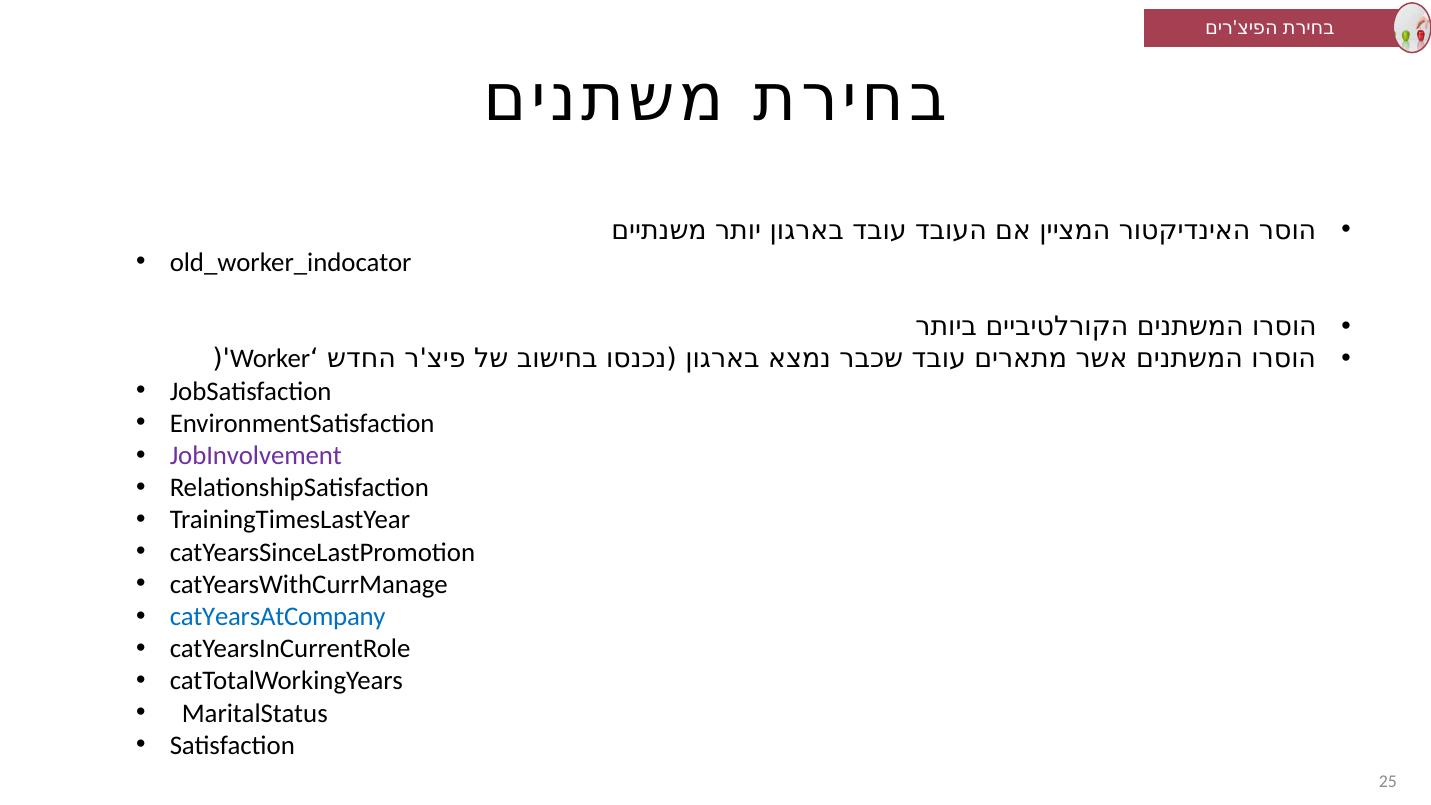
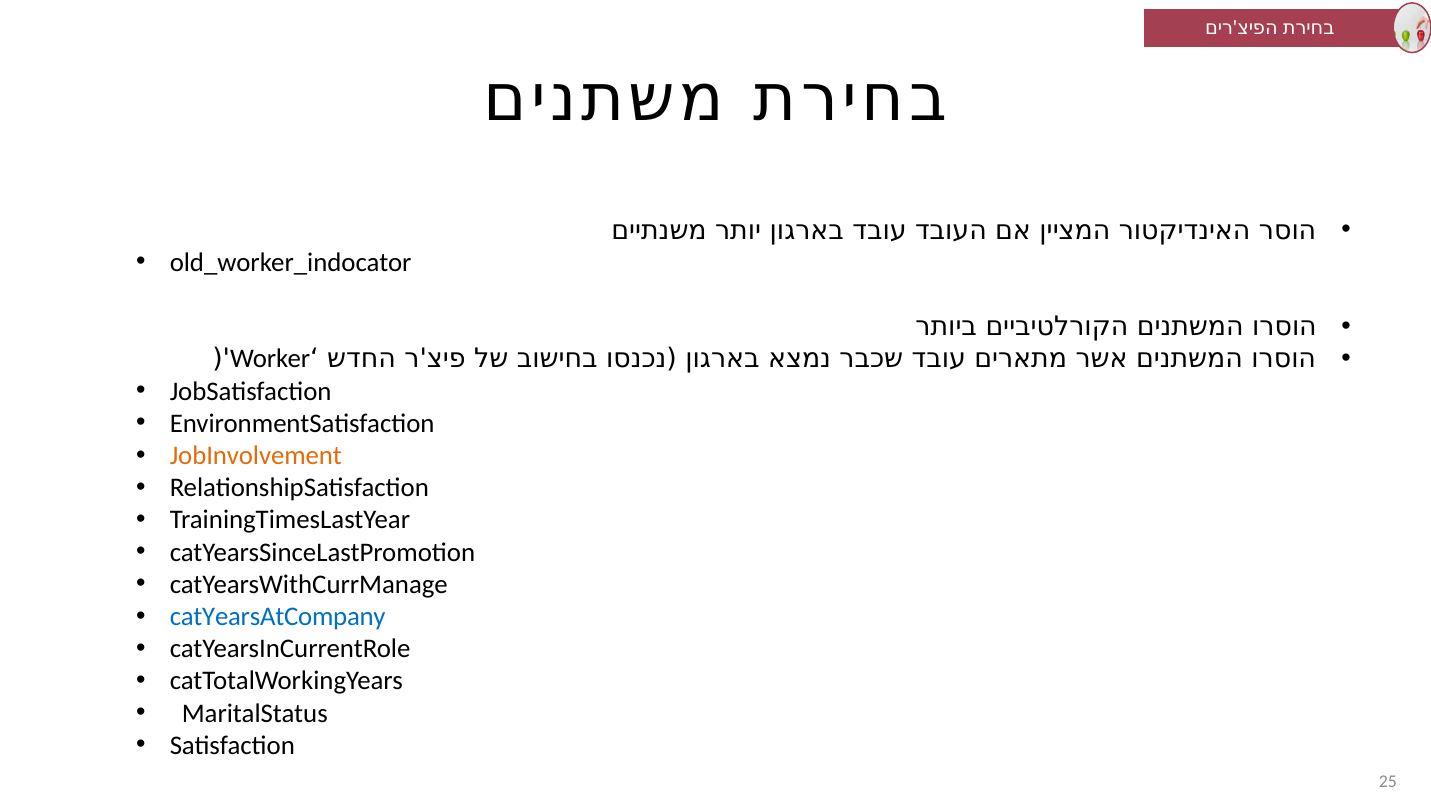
JobInvolvement colour: purple -> orange (256, 456)
